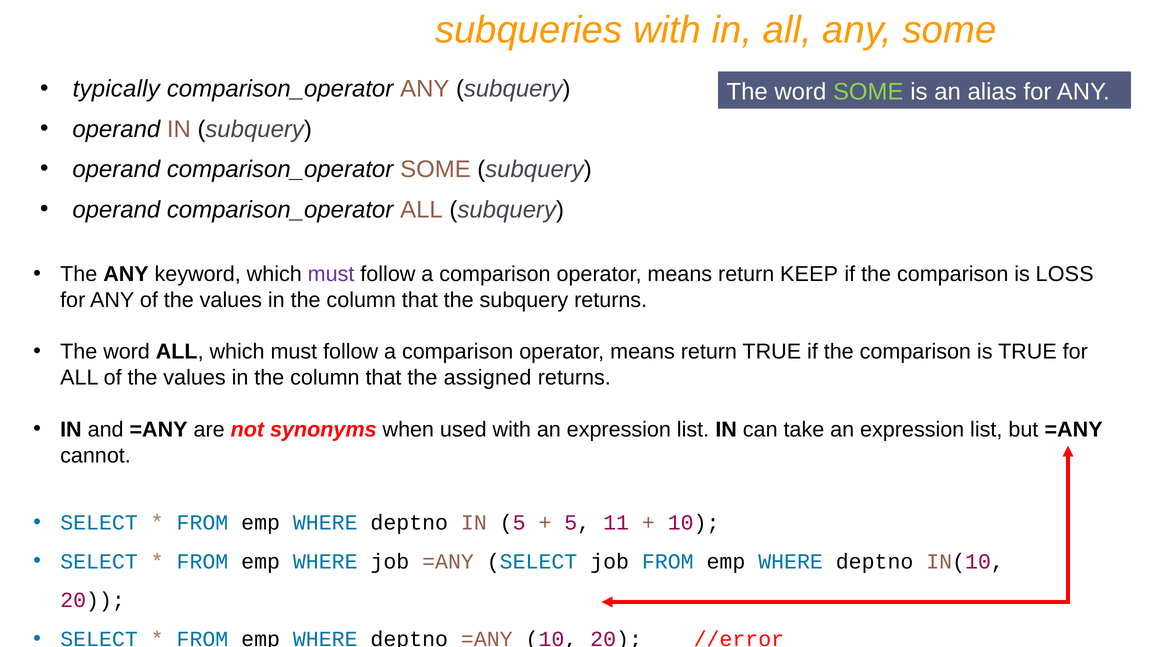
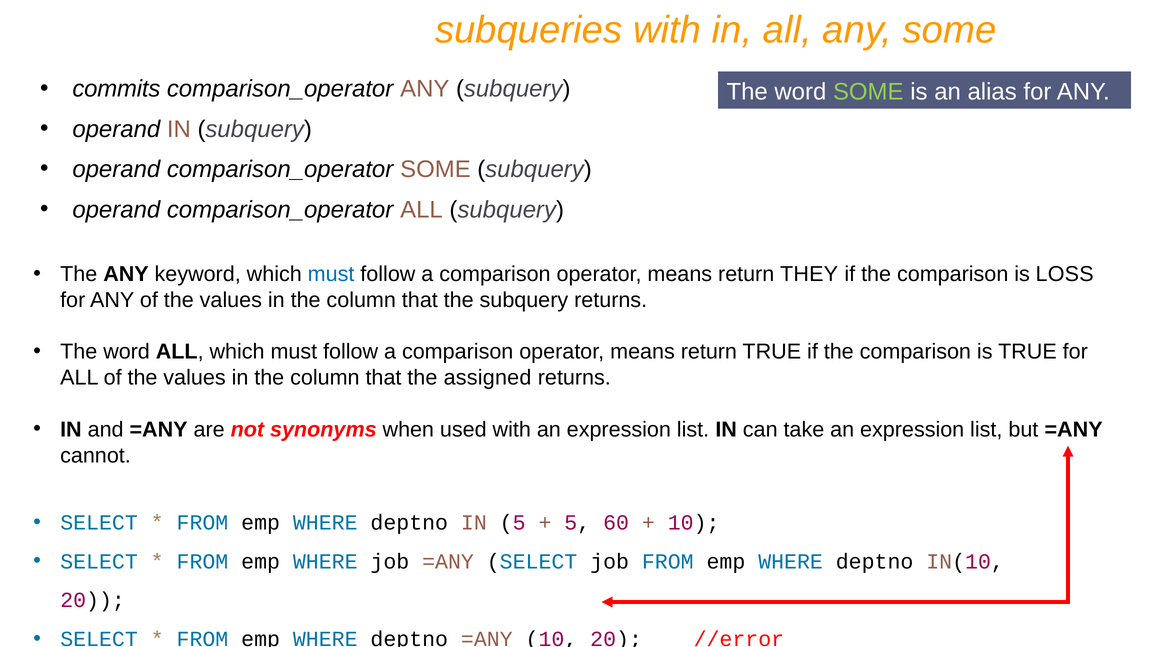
typically: typically -> commits (116, 89)
must colour: purple -> blue (331, 274)
KEEP: KEEP -> THEY (809, 274)
11: 11 -> 60 (616, 522)
